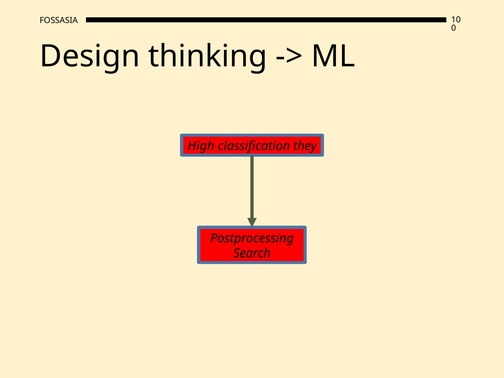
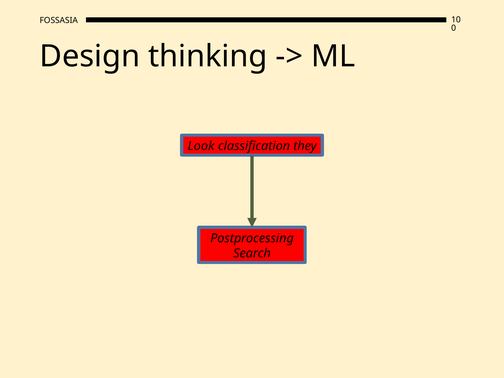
High: High -> Look (201, 146)
